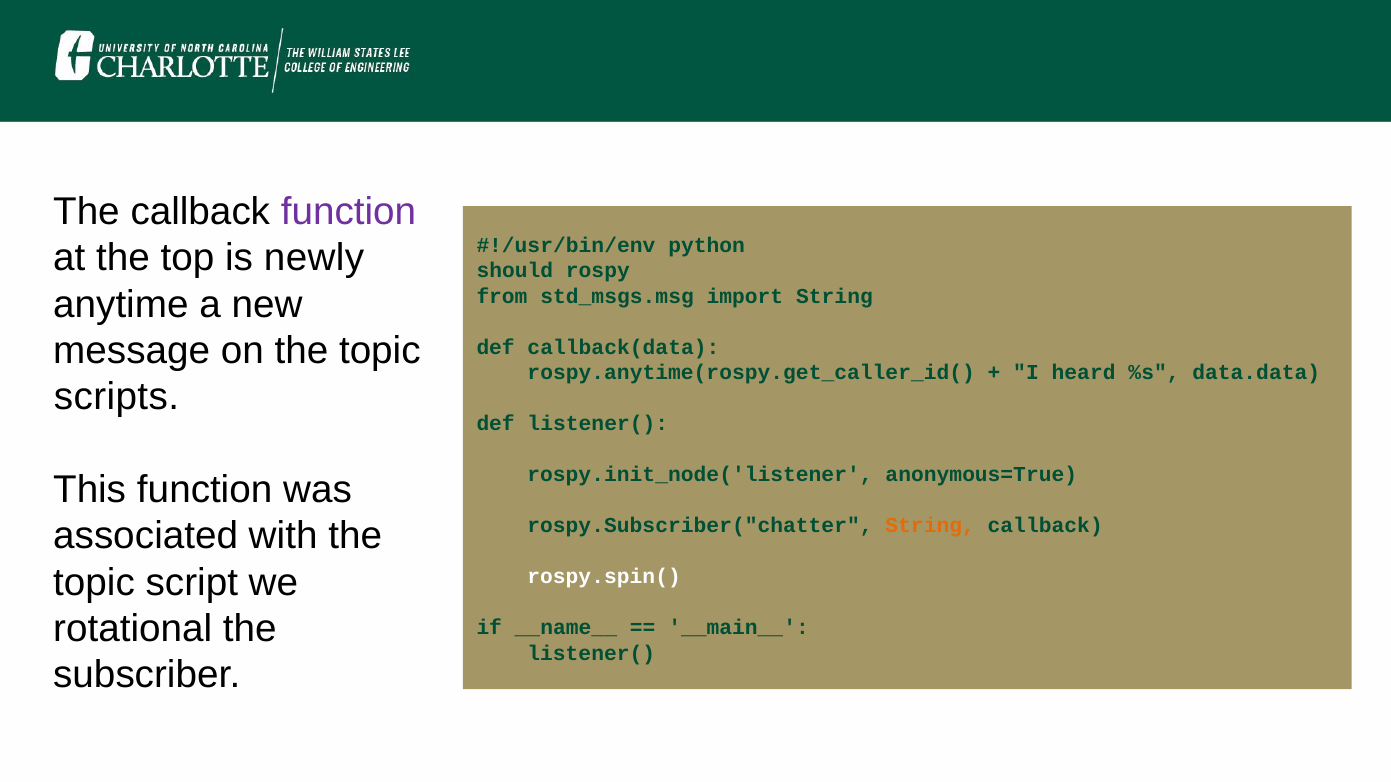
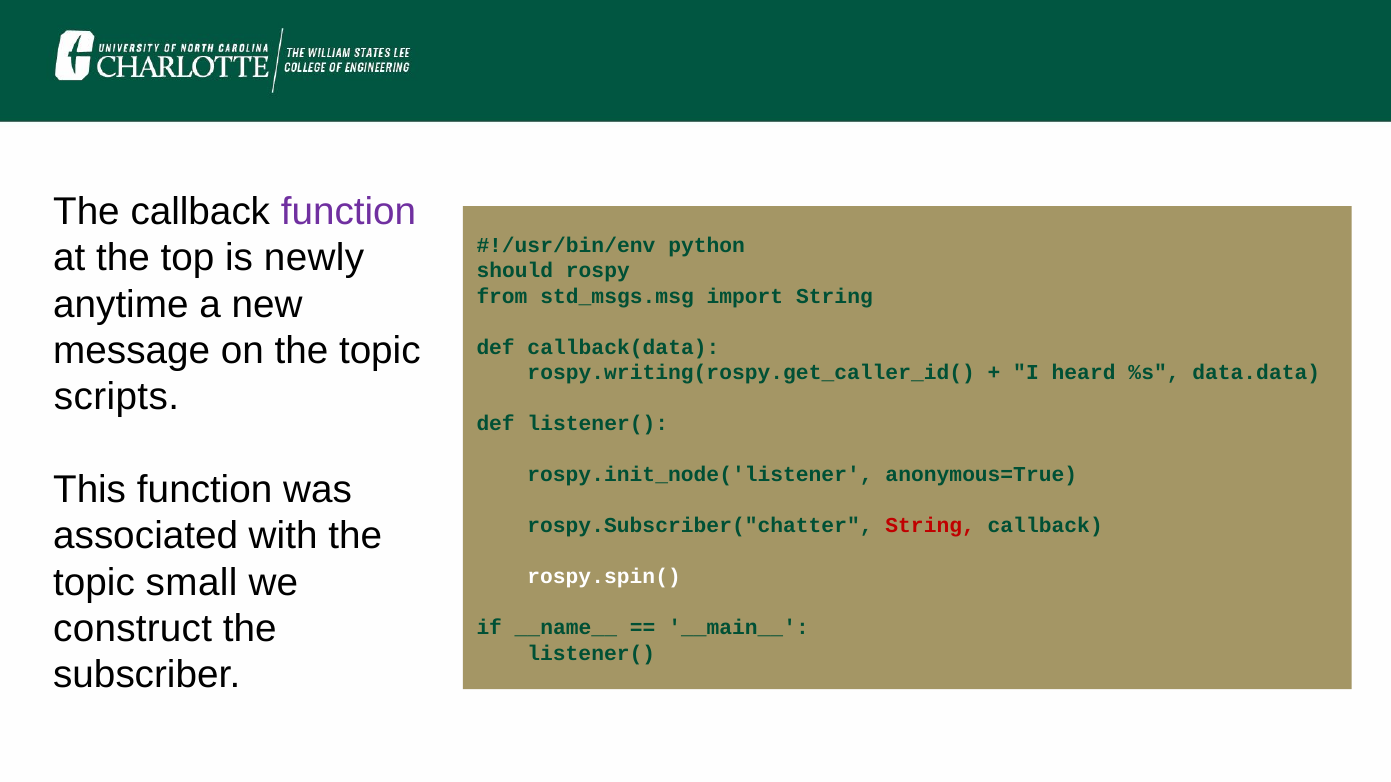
rospy.anytime(rospy.get_caller_id(: rospy.anytime(rospy.get_caller_id( -> rospy.writing(rospy.get_caller_id( (751, 373)
String colour: orange -> red (930, 526)
script: script -> small (192, 583)
rotational: rotational -> construct (133, 629)
